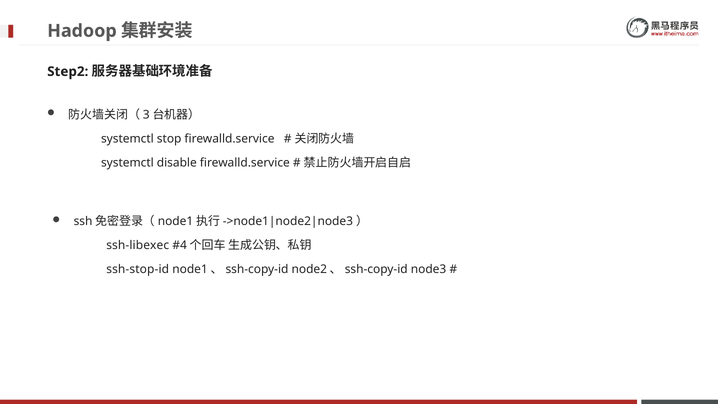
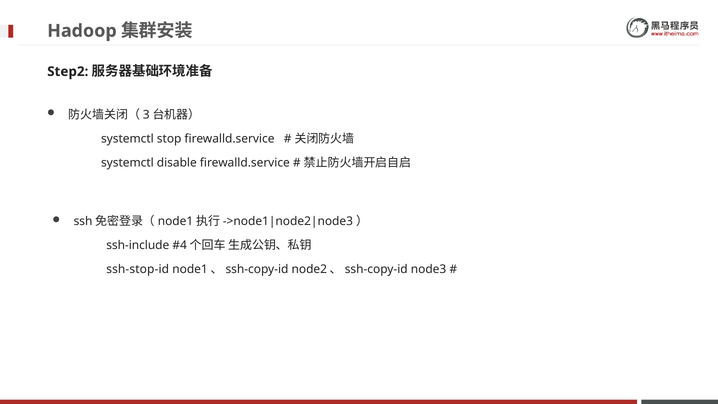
ssh-libexec: ssh-libexec -> ssh-include (138, 245)
